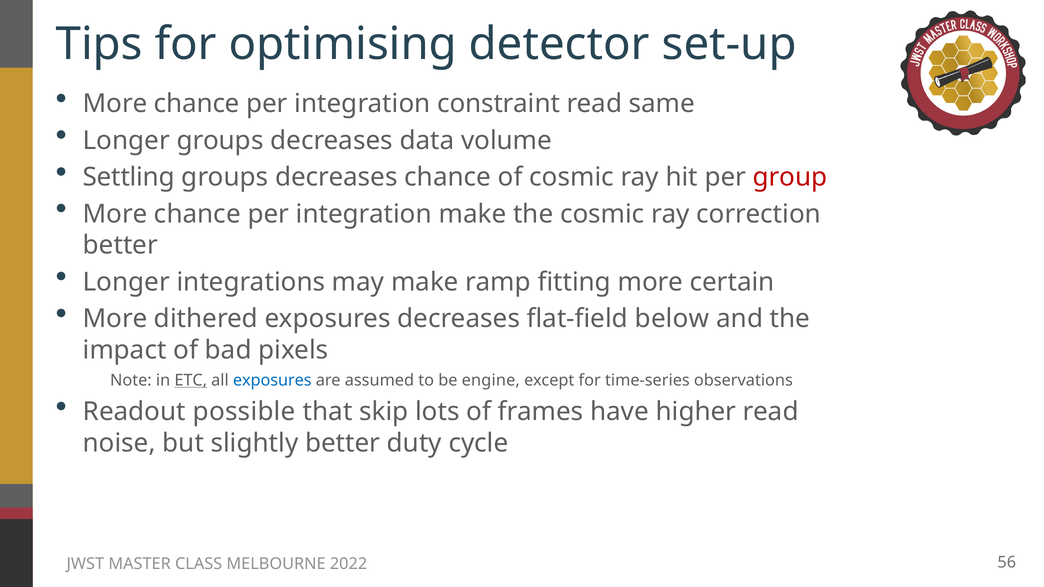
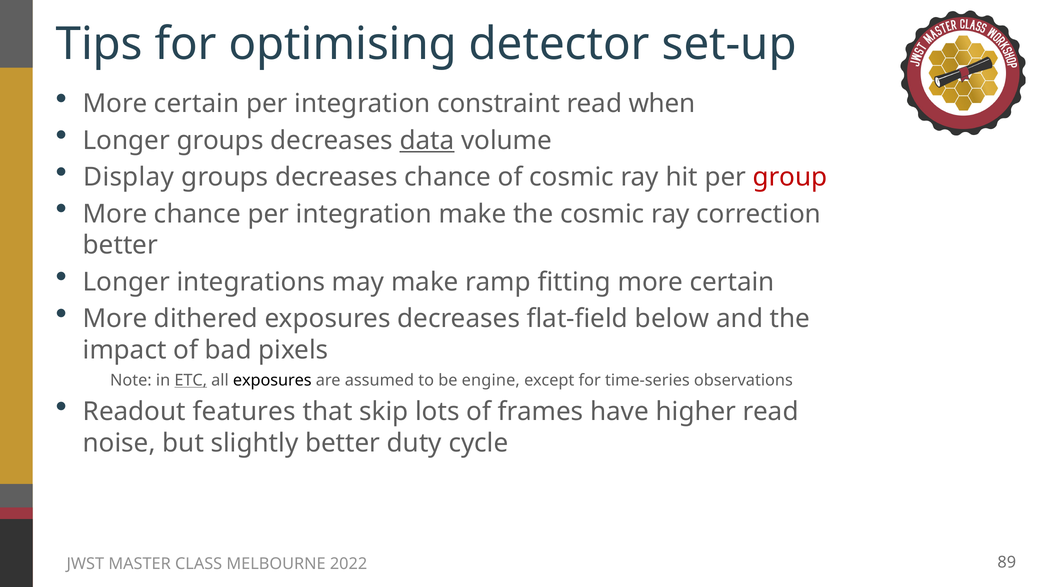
chance: chance -> certain (197, 104)
same: same -> when (662, 104)
data underline: none -> present (427, 141)
Settling: Settling -> Display (129, 177)
exposures colour: blue -> black (272, 380)
possible: possible -> features (244, 412)
56: 56 -> 89 (1007, 563)
